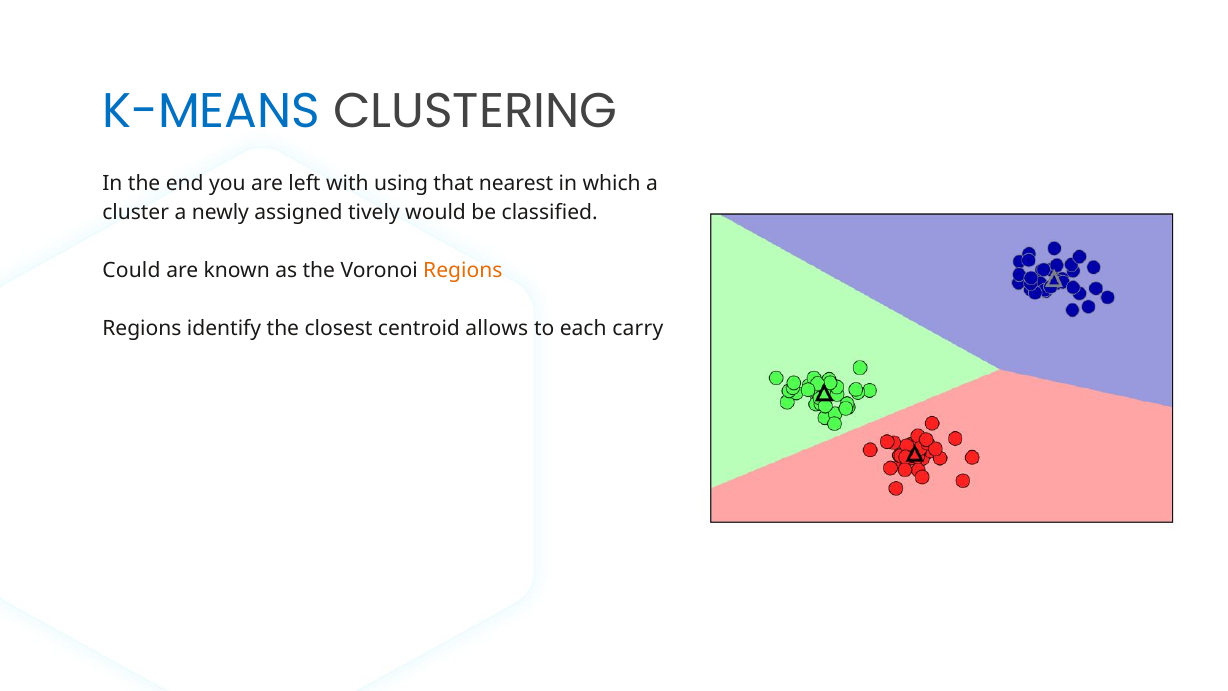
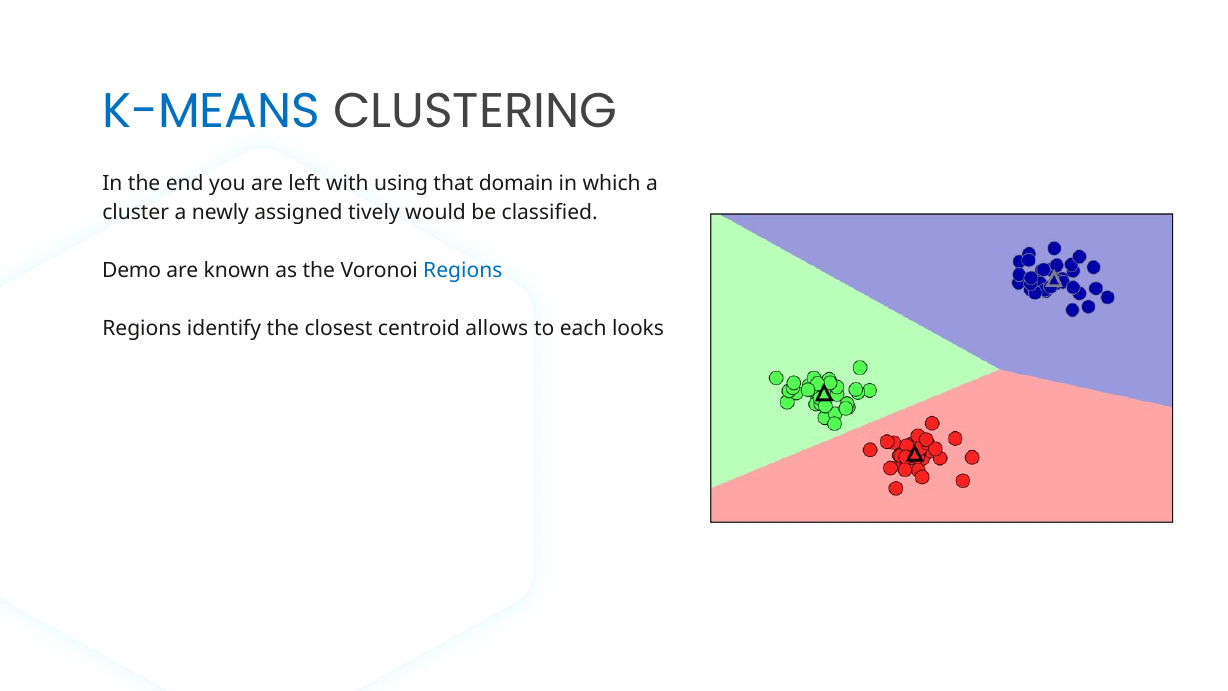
nearest: nearest -> domain (516, 183)
Could: Could -> Demo (132, 270)
Regions colour: orange -> blue (463, 270)
carry: carry -> looks (638, 328)
